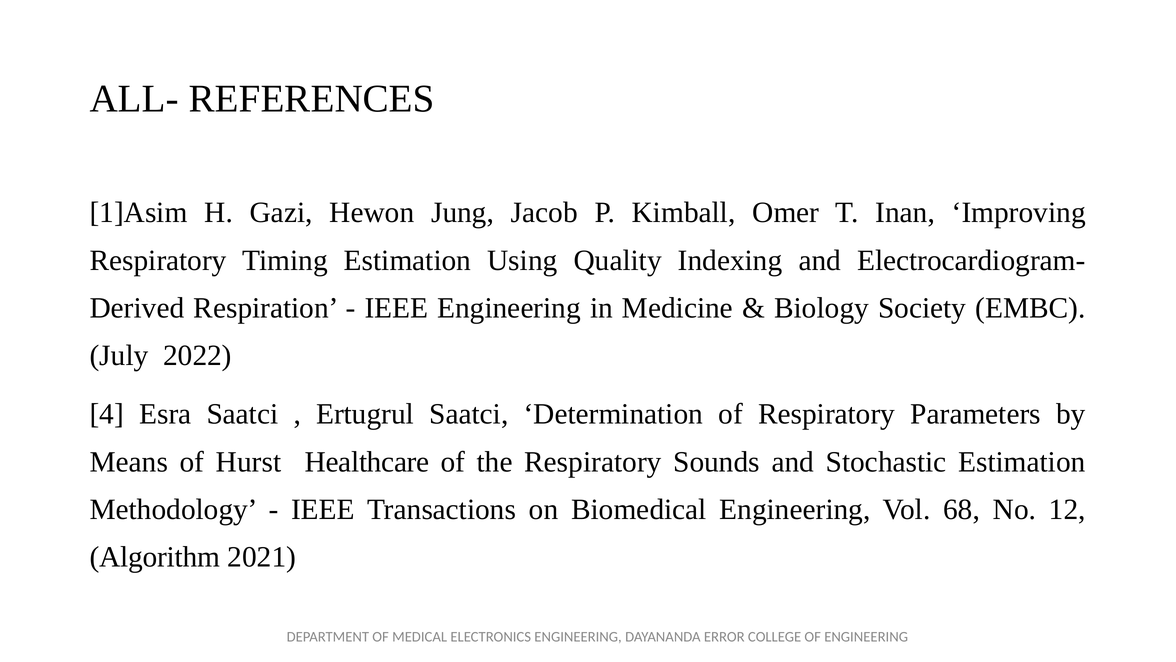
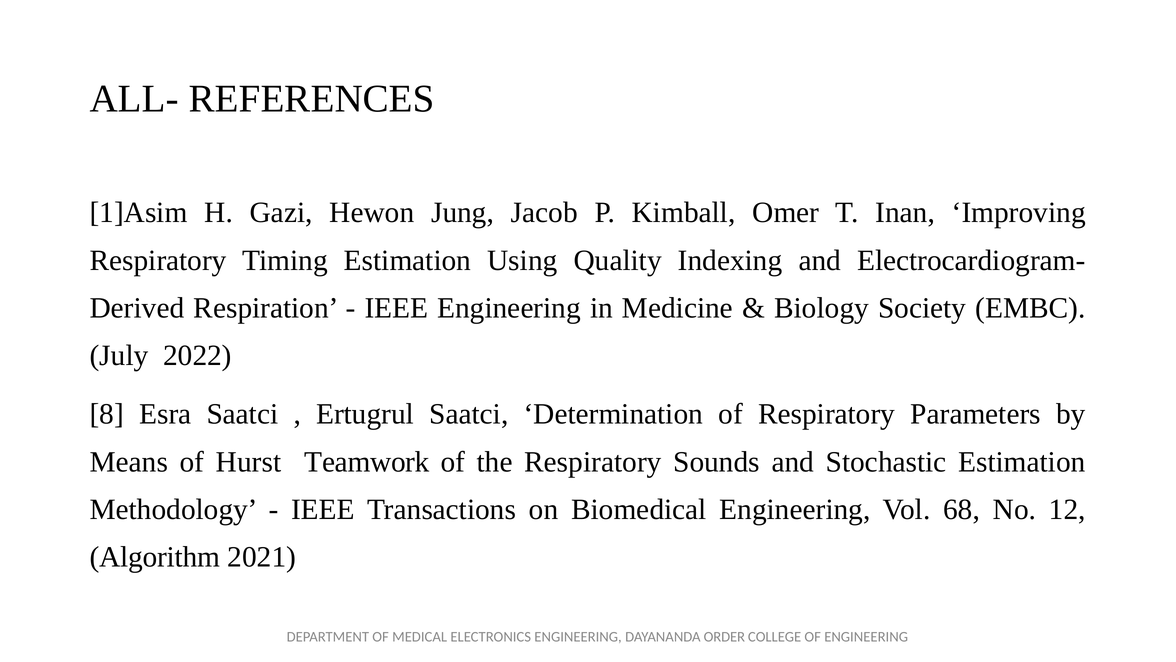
4: 4 -> 8 (107, 414)
Healthcare: Healthcare -> Teamwork (367, 462)
ERROR: ERROR -> ORDER (724, 636)
